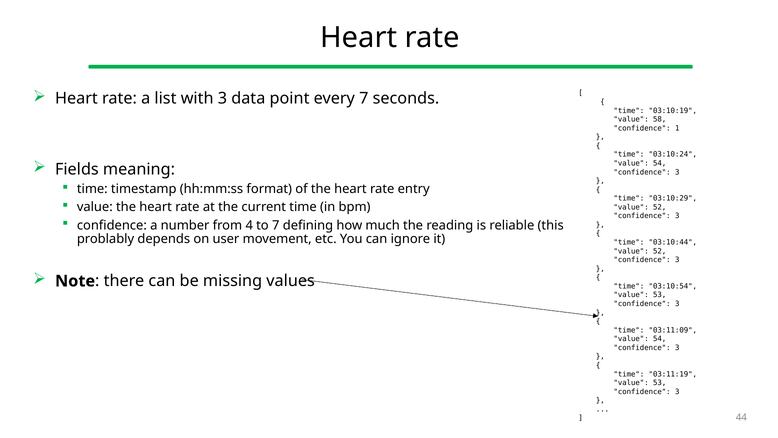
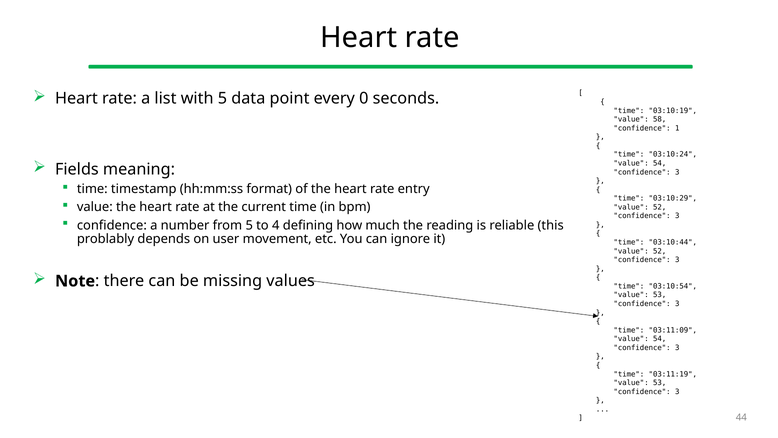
with 3: 3 -> 5 (222, 98)
every 7: 7 -> 0 (364, 98)
from 4: 4 -> 5 (249, 225)
to 7: 7 -> 4 (276, 225)
